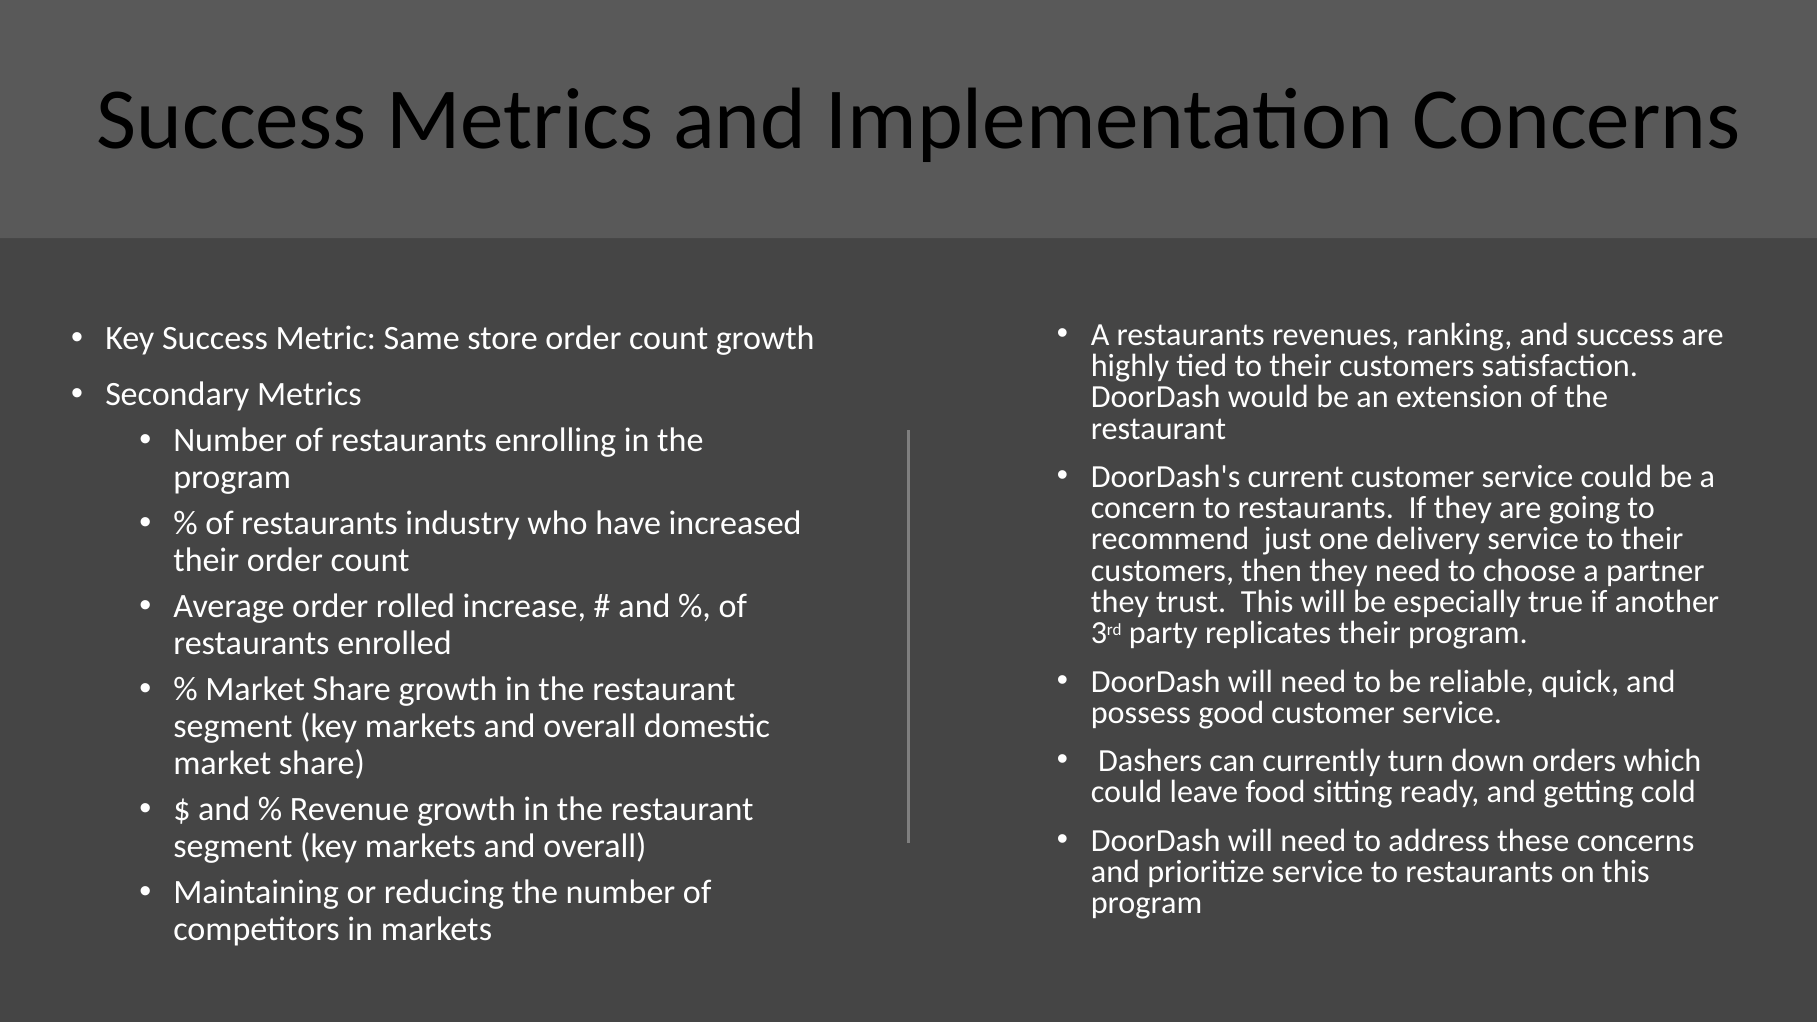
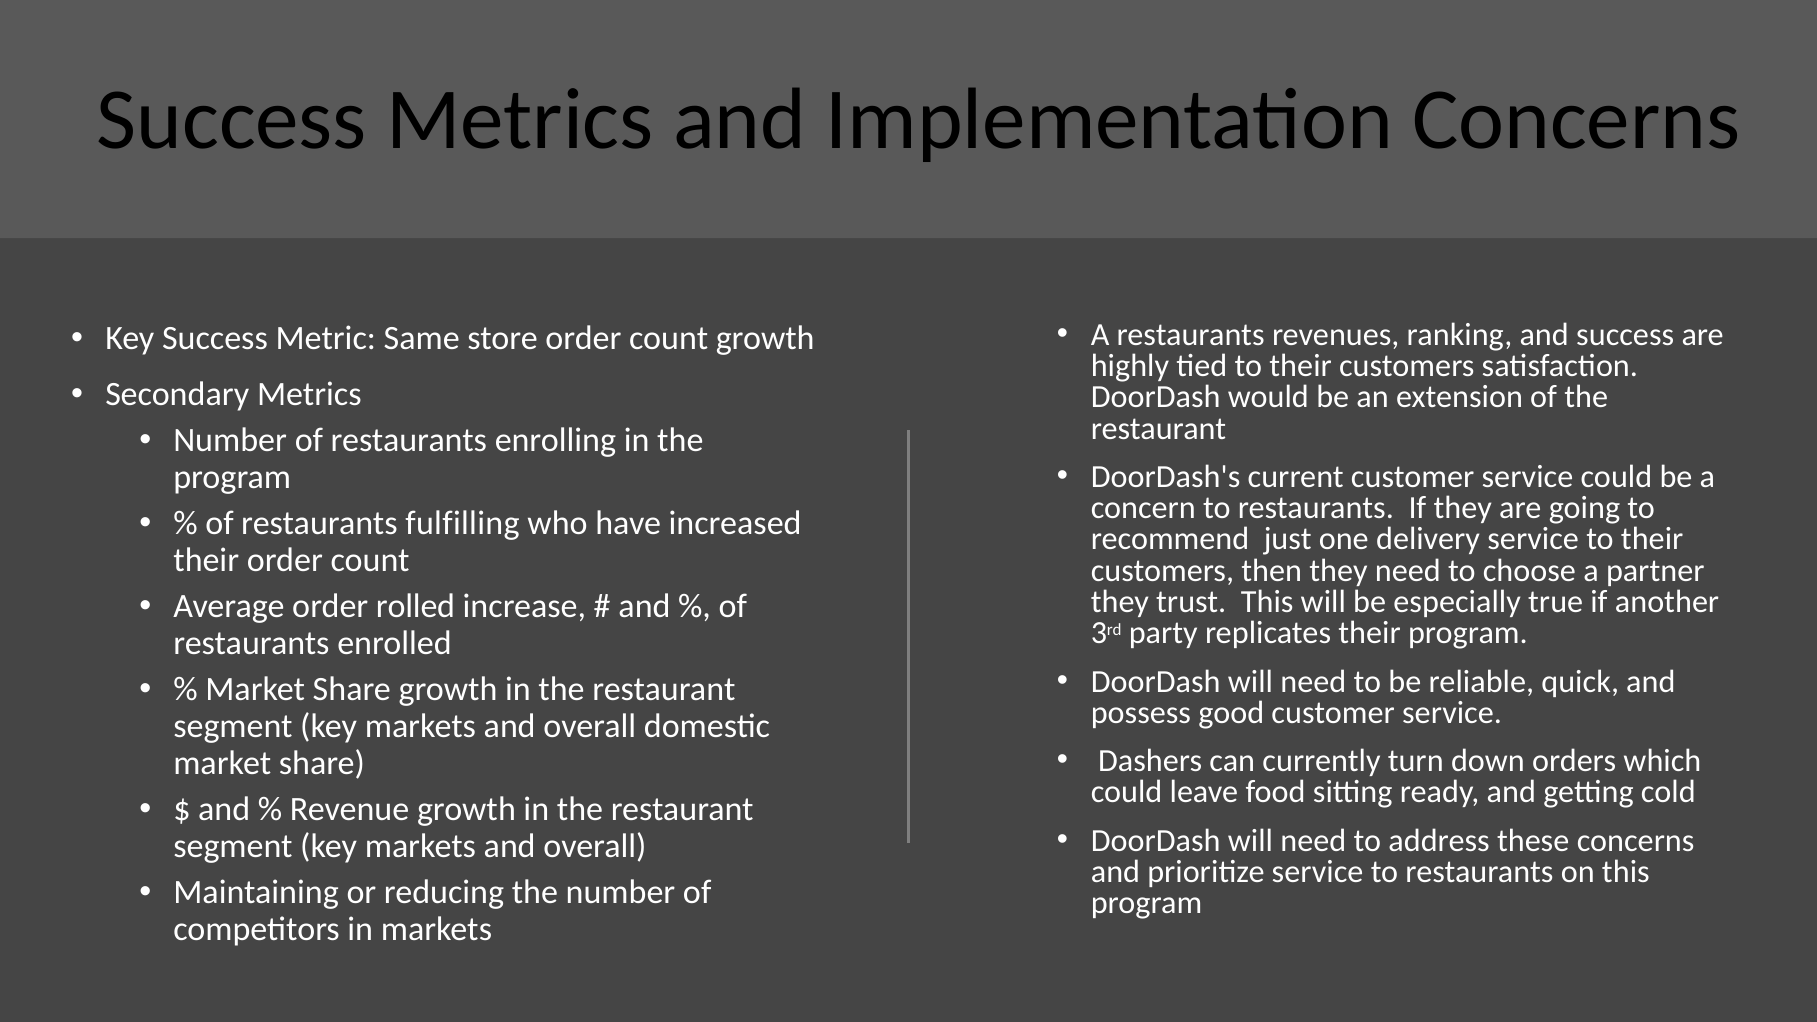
industry: industry -> fulfilling (462, 523)
